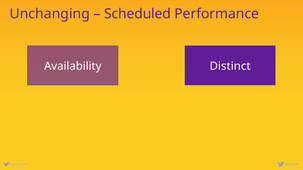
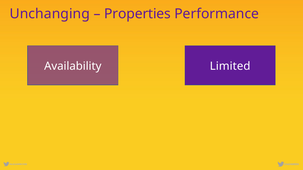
Scheduled: Scheduled -> Properties (138, 14)
Distinct: Distinct -> Limited (230, 66)
